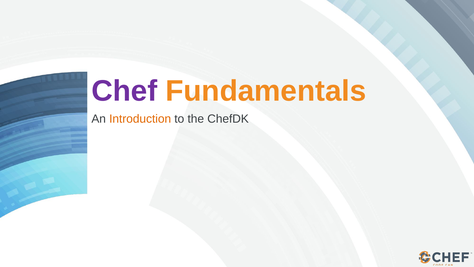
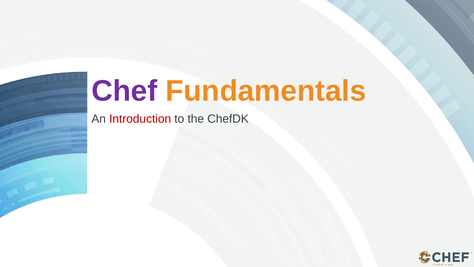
Introduction colour: orange -> red (140, 119)
